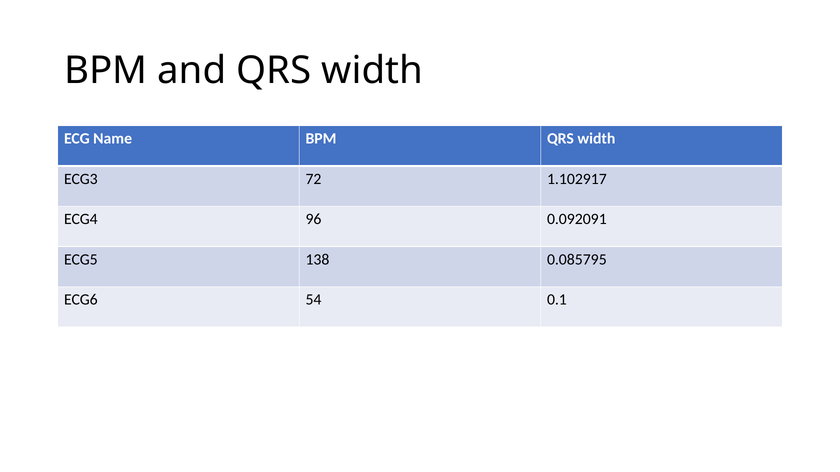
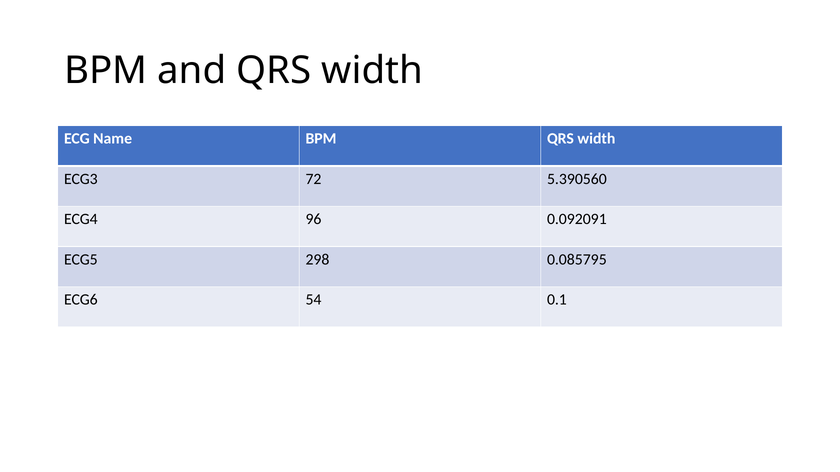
1.102917: 1.102917 -> 5.390560 (577, 179)
138: 138 -> 298 (317, 260)
